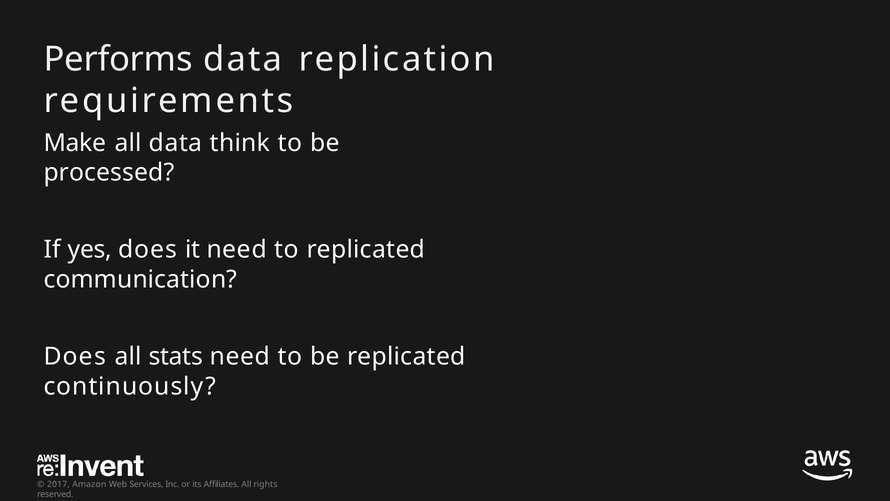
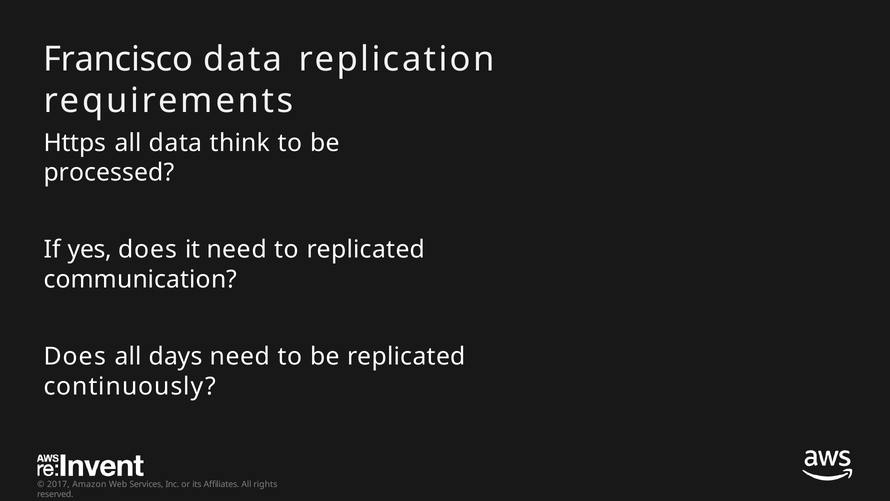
Performs: Performs -> Francisco (118, 59)
Make: Make -> Https (75, 143)
stats: stats -> days (176, 356)
